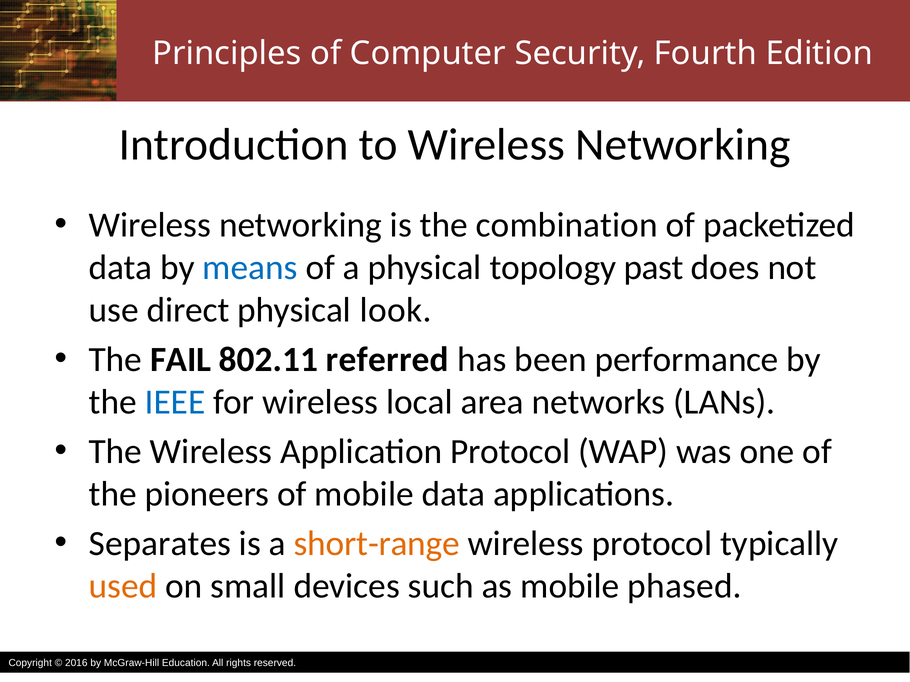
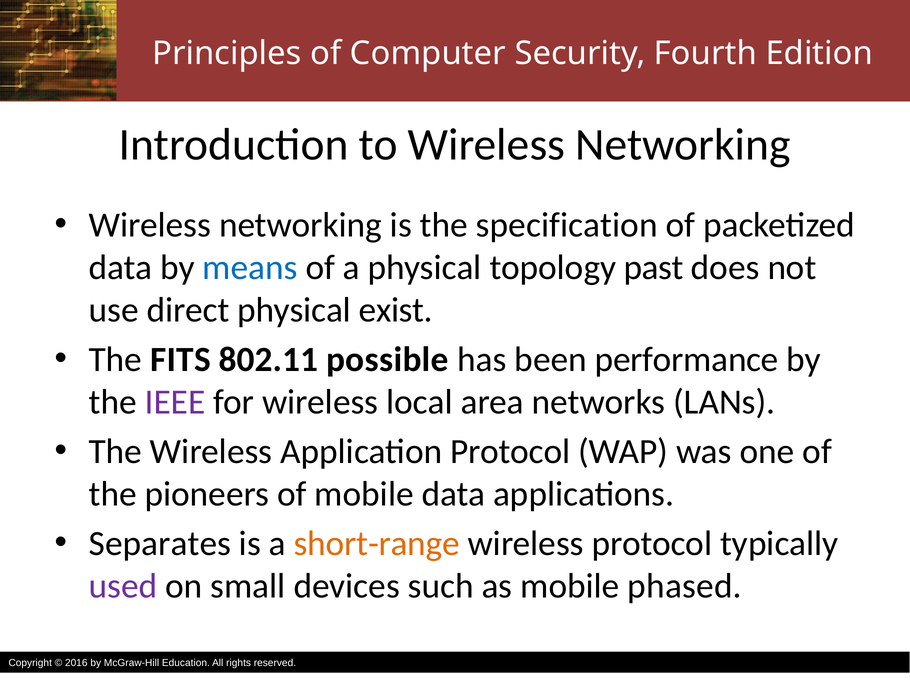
combination: combination -> specification (567, 225)
look: look -> exist (396, 310)
FAIL: FAIL -> FITS (180, 360)
referred: referred -> possible (387, 360)
IEEE colour: blue -> purple (175, 402)
used colour: orange -> purple (123, 587)
